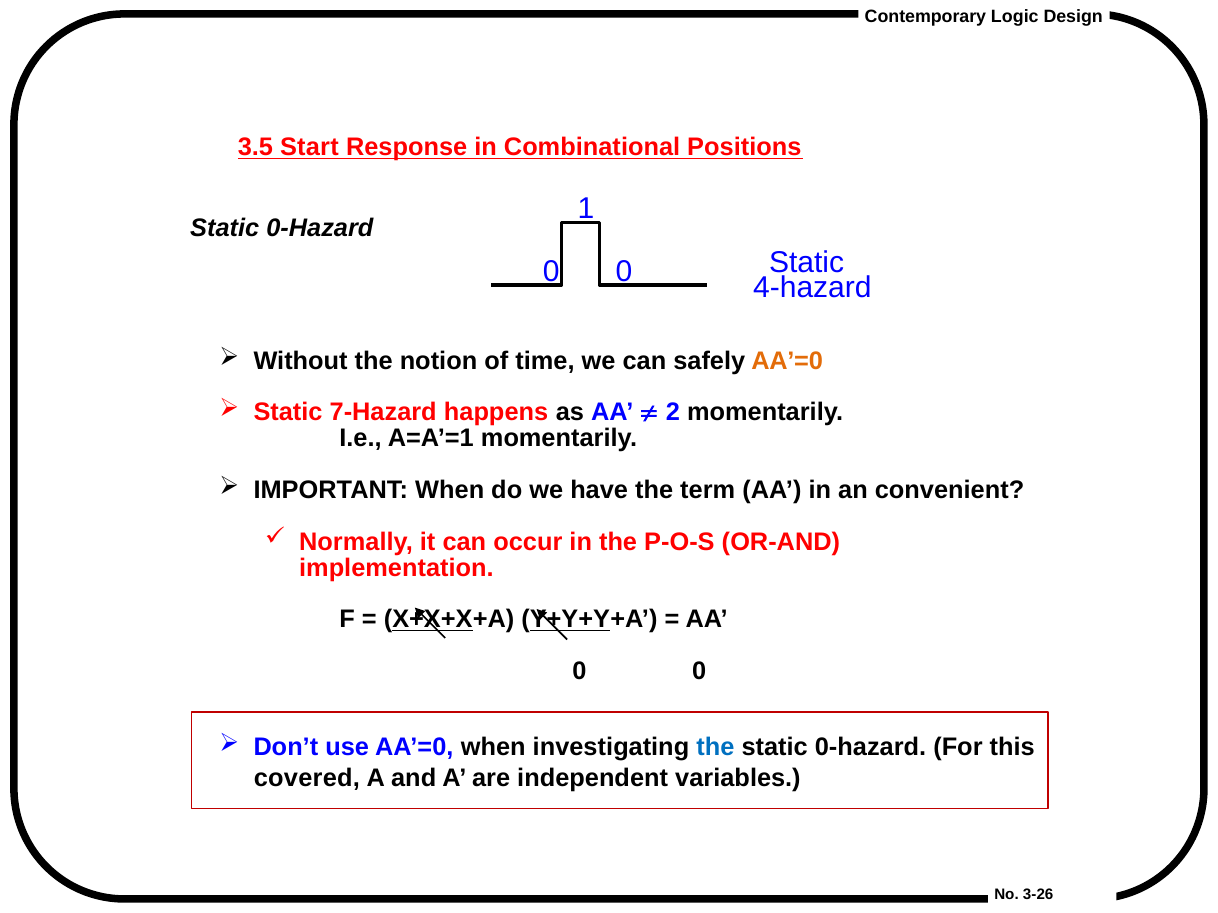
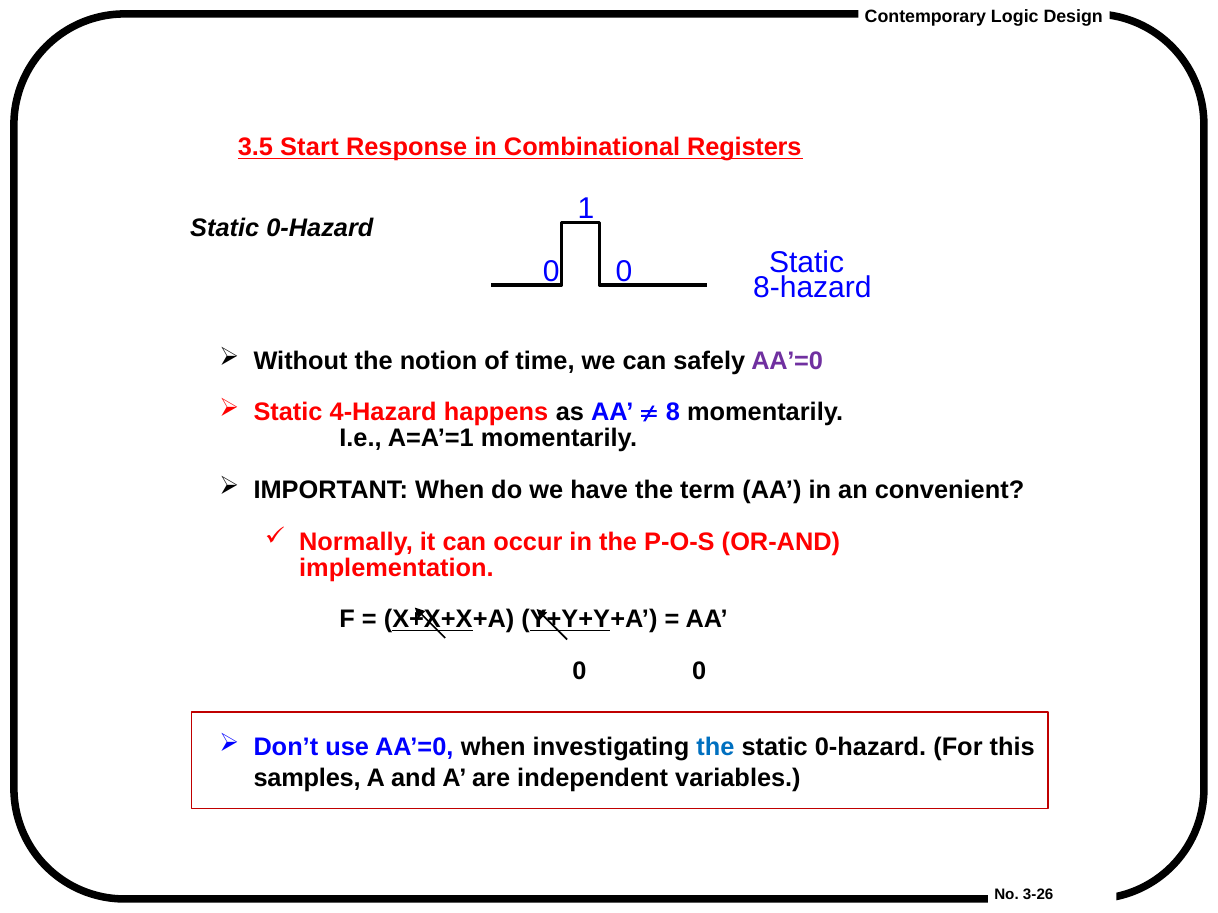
Positions: Positions -> Registers (744, 147)
4-hazard: 4-hazard -> 8-hazard (812, 287)
AA’=0 colour: orange -> purple (787, 361)
7-Hazard: 7-Hazard -> 4-Hazard (383, 412)
2: 2 -> 8 (673, 412)
covered: covered -> samples (307, 777)
